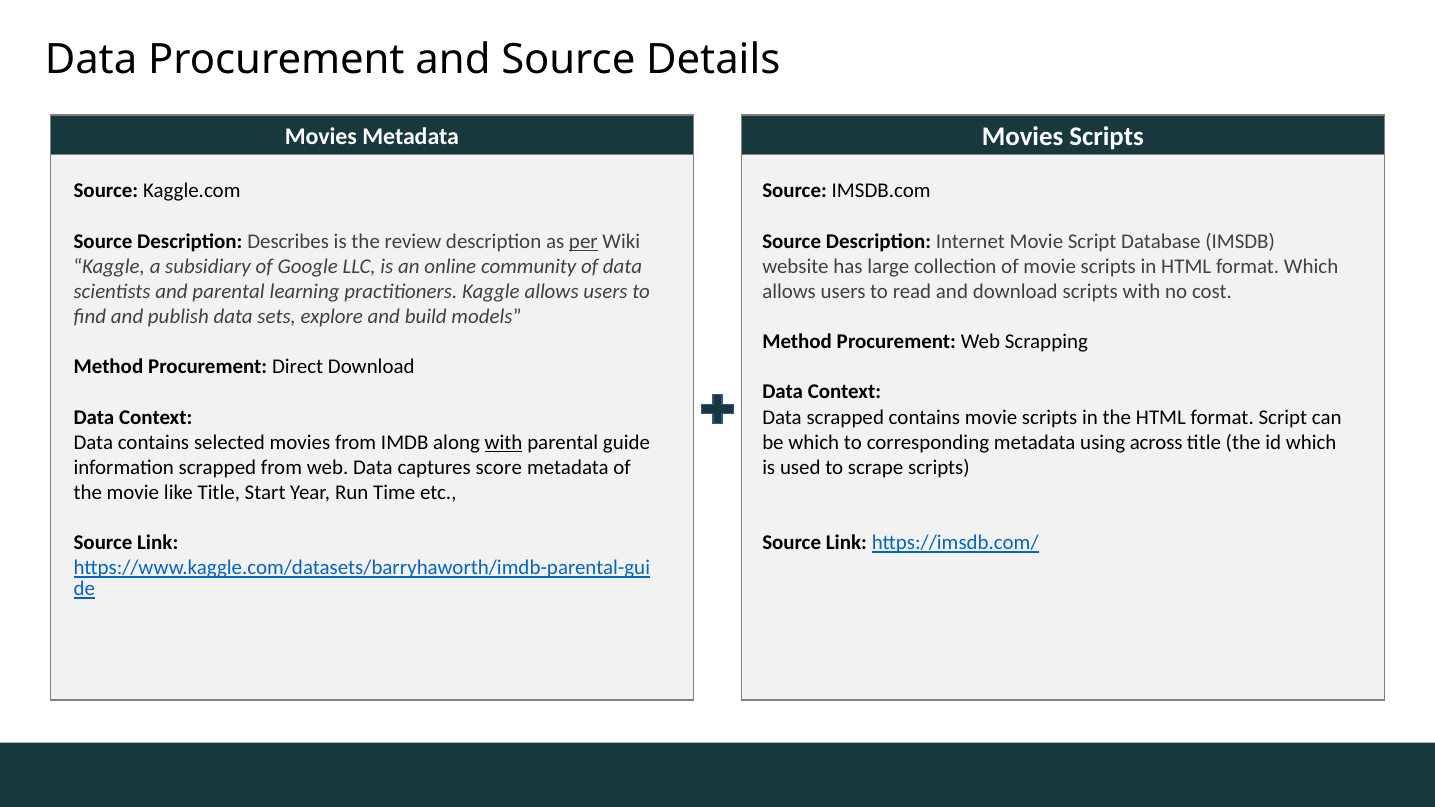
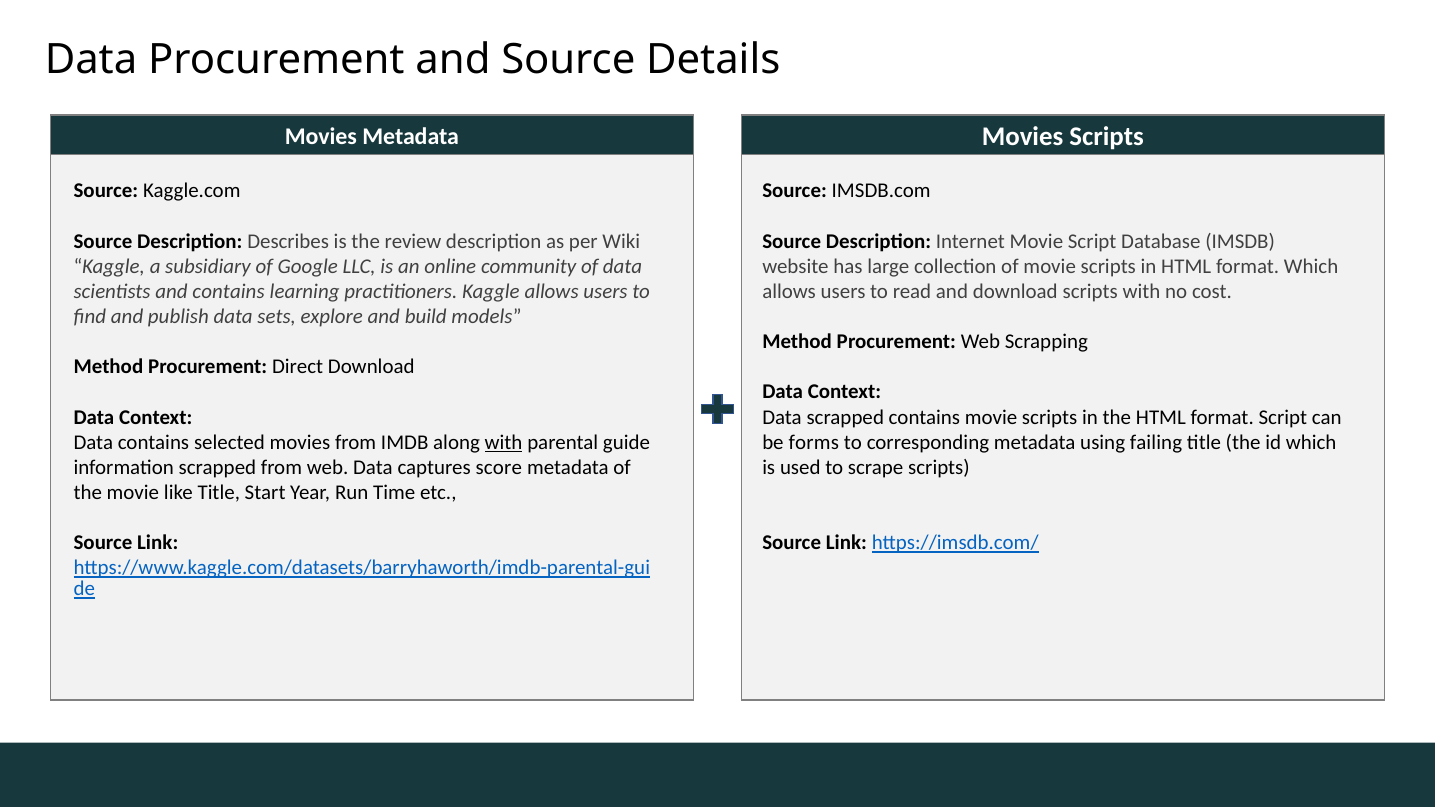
per underline: present -> none (583, 241)
and parental: parental -> contains (229, 292)
be which: which -> forms (814, 442)
across: across -> failing (1156, 442)
